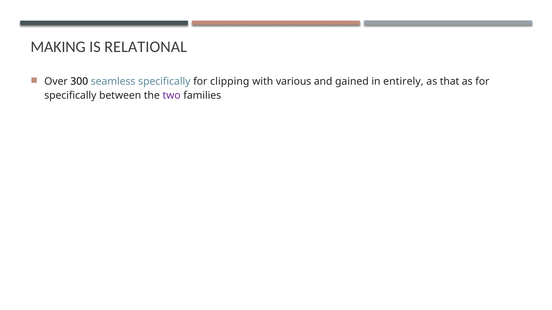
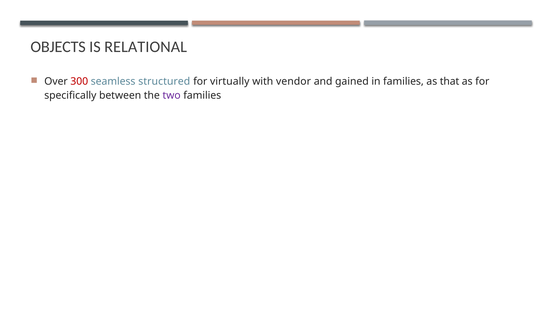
MAKING: MAKING -> OBJECTS (58, 47)
300 colour: black -> red (79, 81)
seamless specifically: specifically -> structured (164, 81)
clipping: clipping -> virtually (230, 81)
various: various -> vendor (293, 81)
in entirely: entirely -> families (403, 81)
